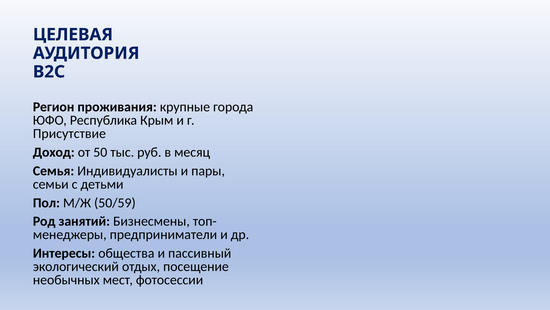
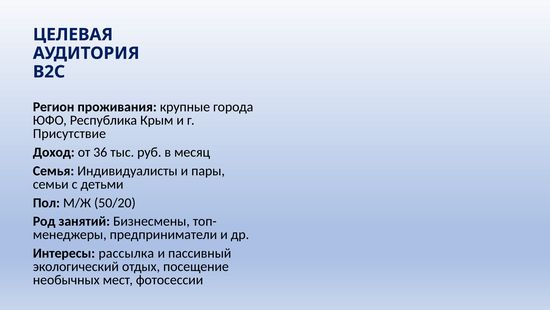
50: 50 -> 36 (100, 152)
50/59: 50/59 -> 50/20 (115, 202)
общества: общества -> рассылка (126, 253)
